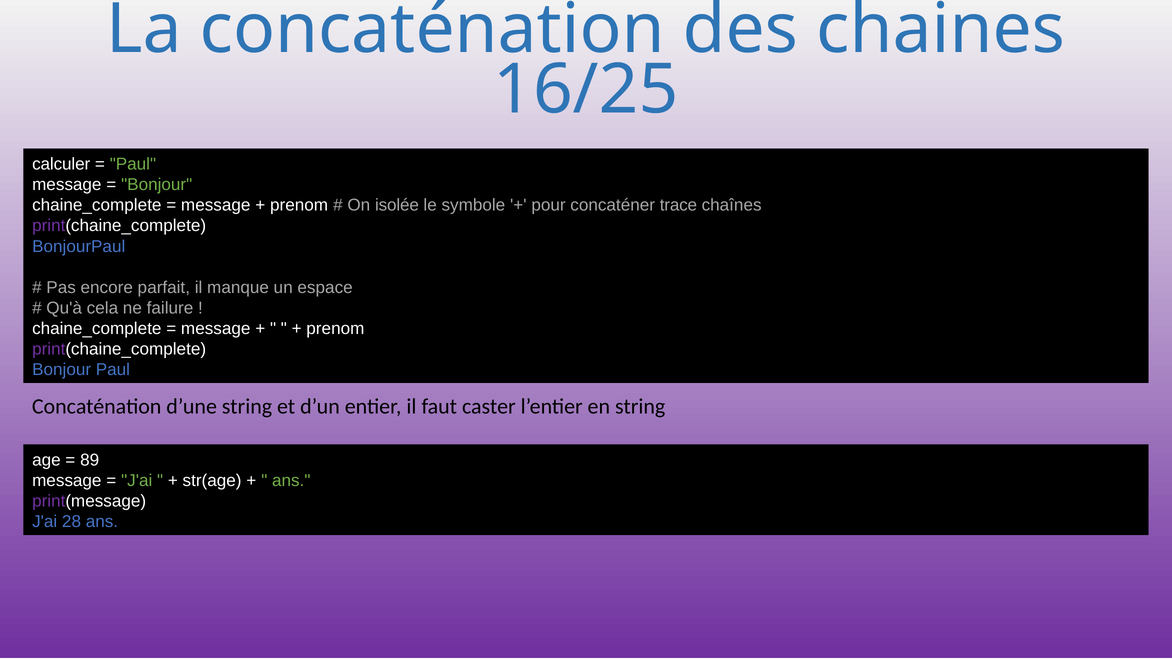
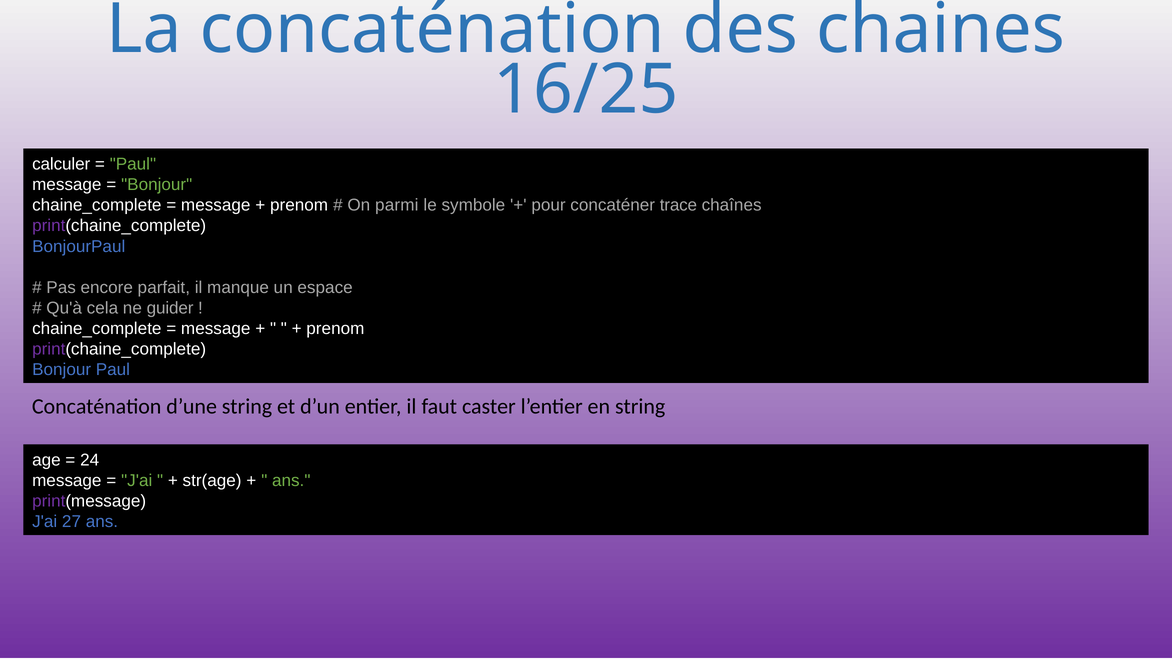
isolée: isolée -> parmi (397, 205)
failure: failure -> guider (170, 308)
89: 89 -> 24 (90, 460)
28: 28 -> 27 (72, 522)
